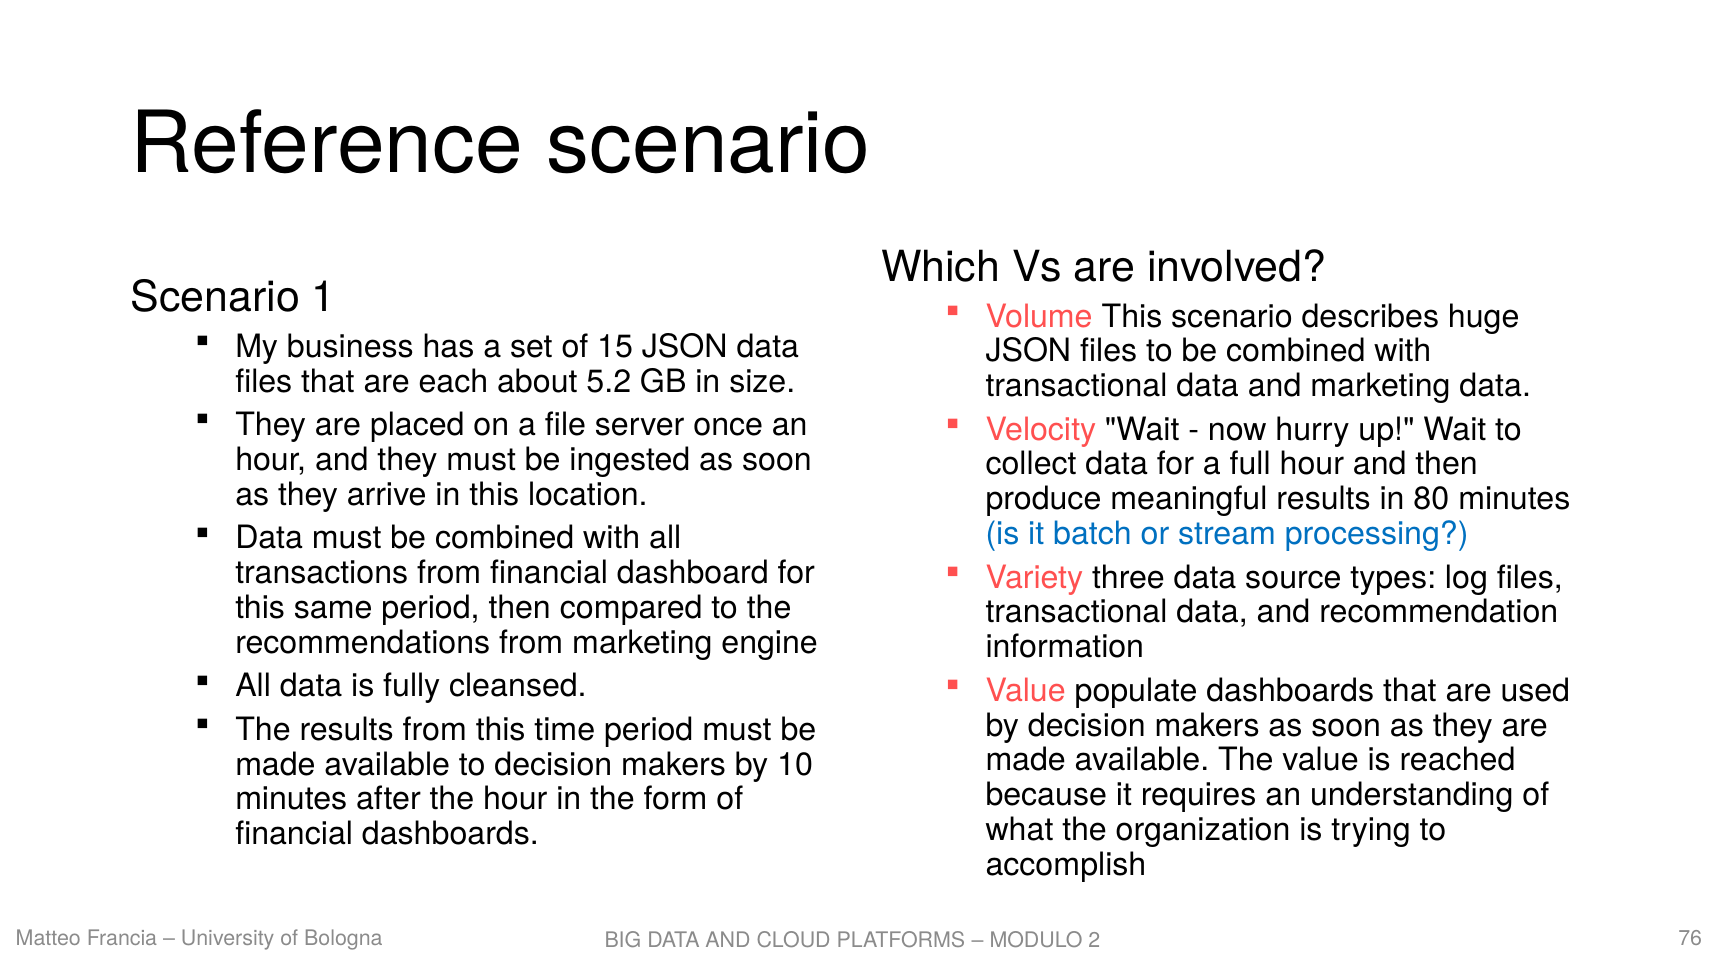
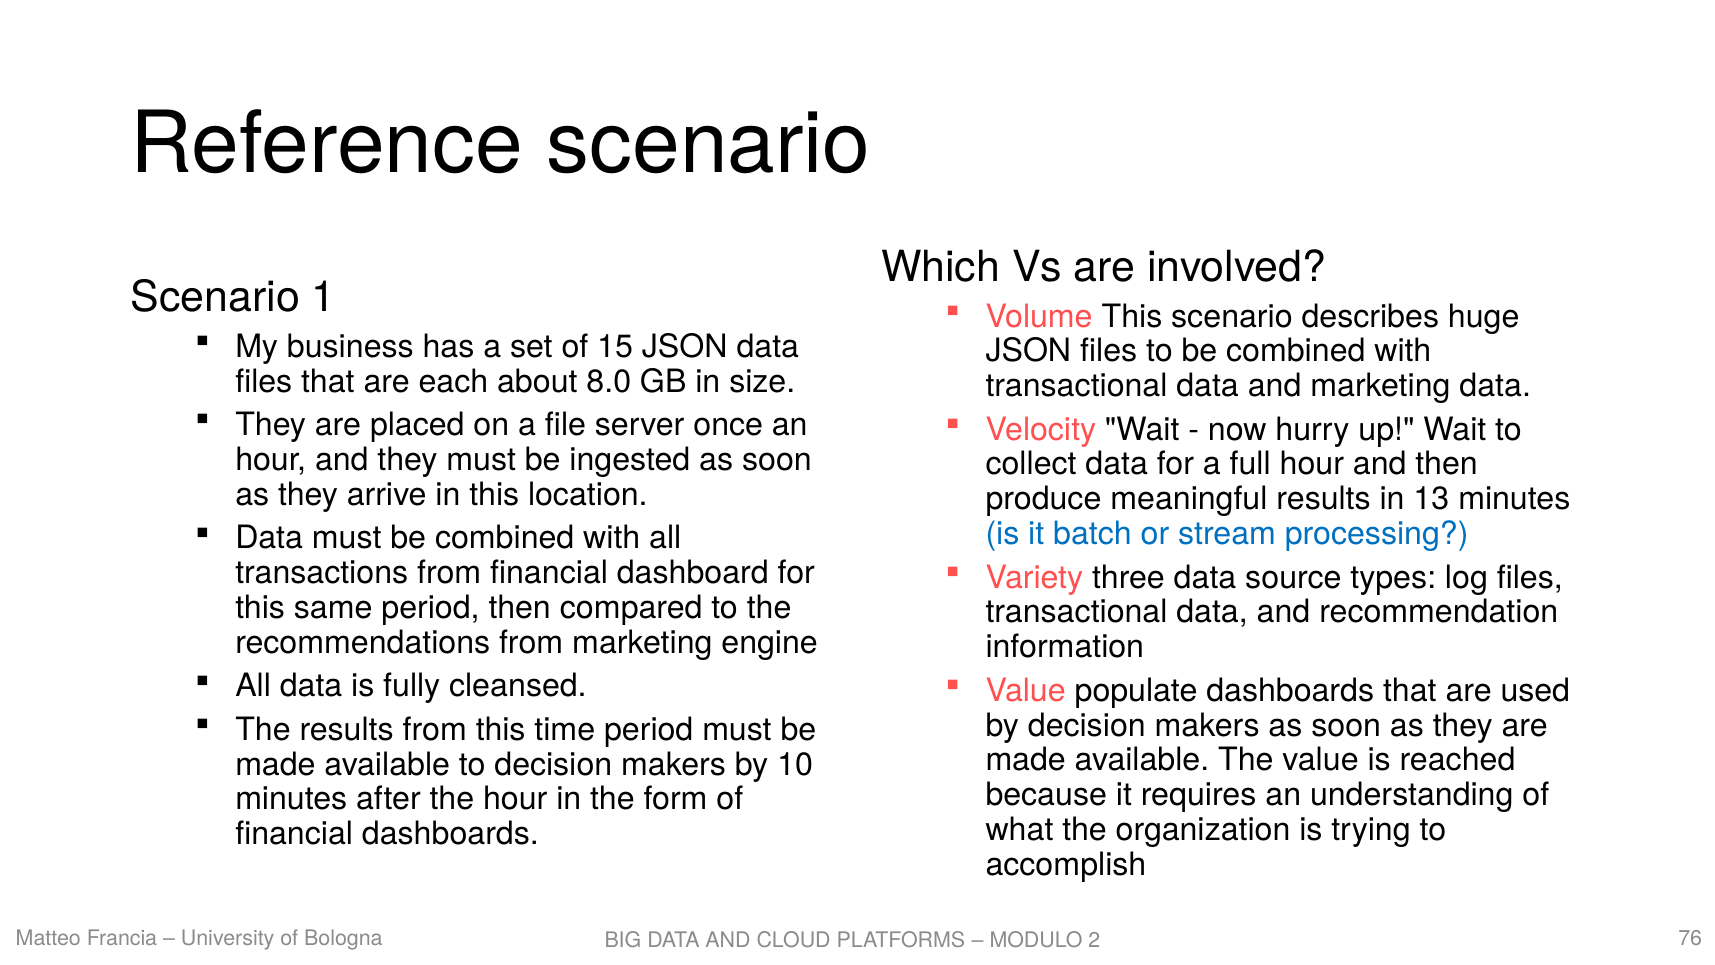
5.2: 5.2 -> 8.0 (609, 381)
80: 80 -> 13 (1431, 499)
